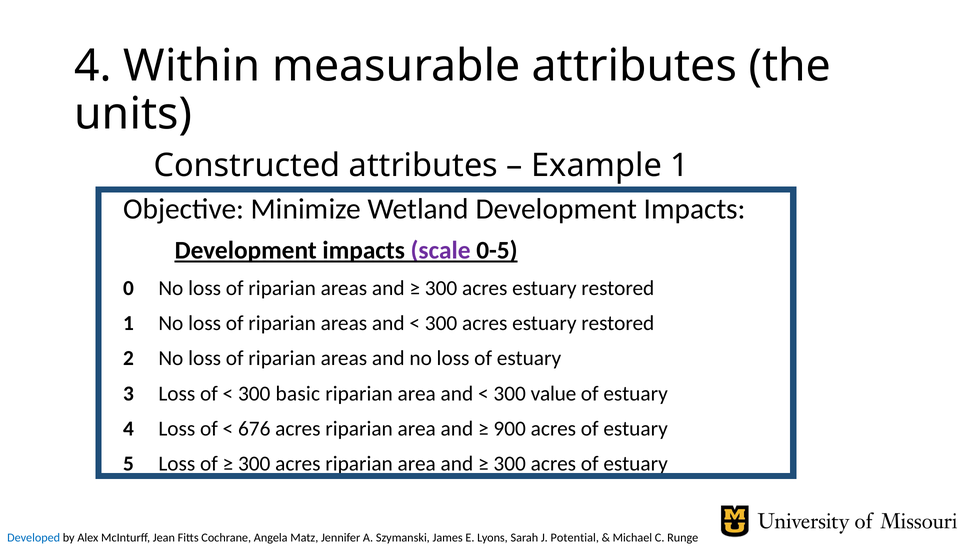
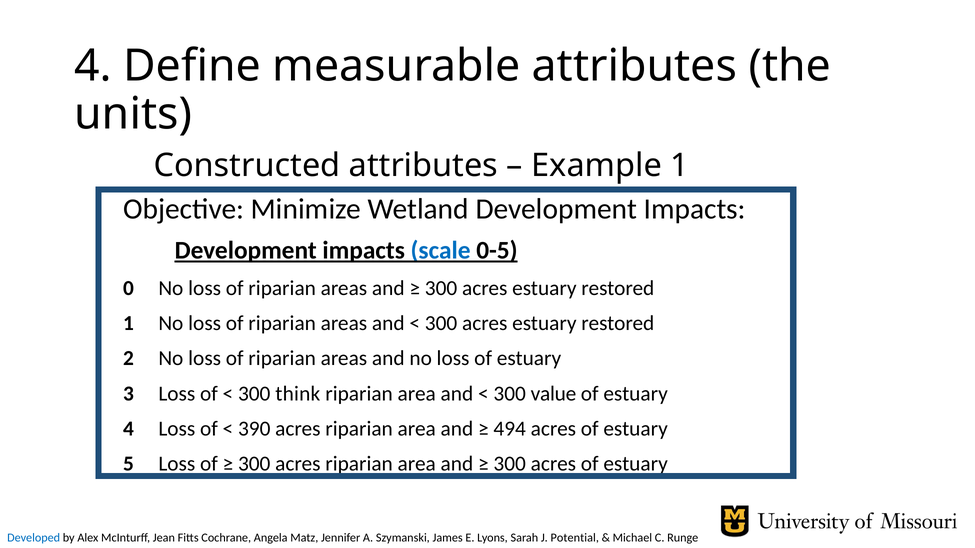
Within: Within -> Define (192, 66)
scale colour: purple -> blue (441, 251)
basic: basic -> think (298, 394)
676: 676 -> 390 (254, 429)
900: 900 -> 494 (510, 429)
